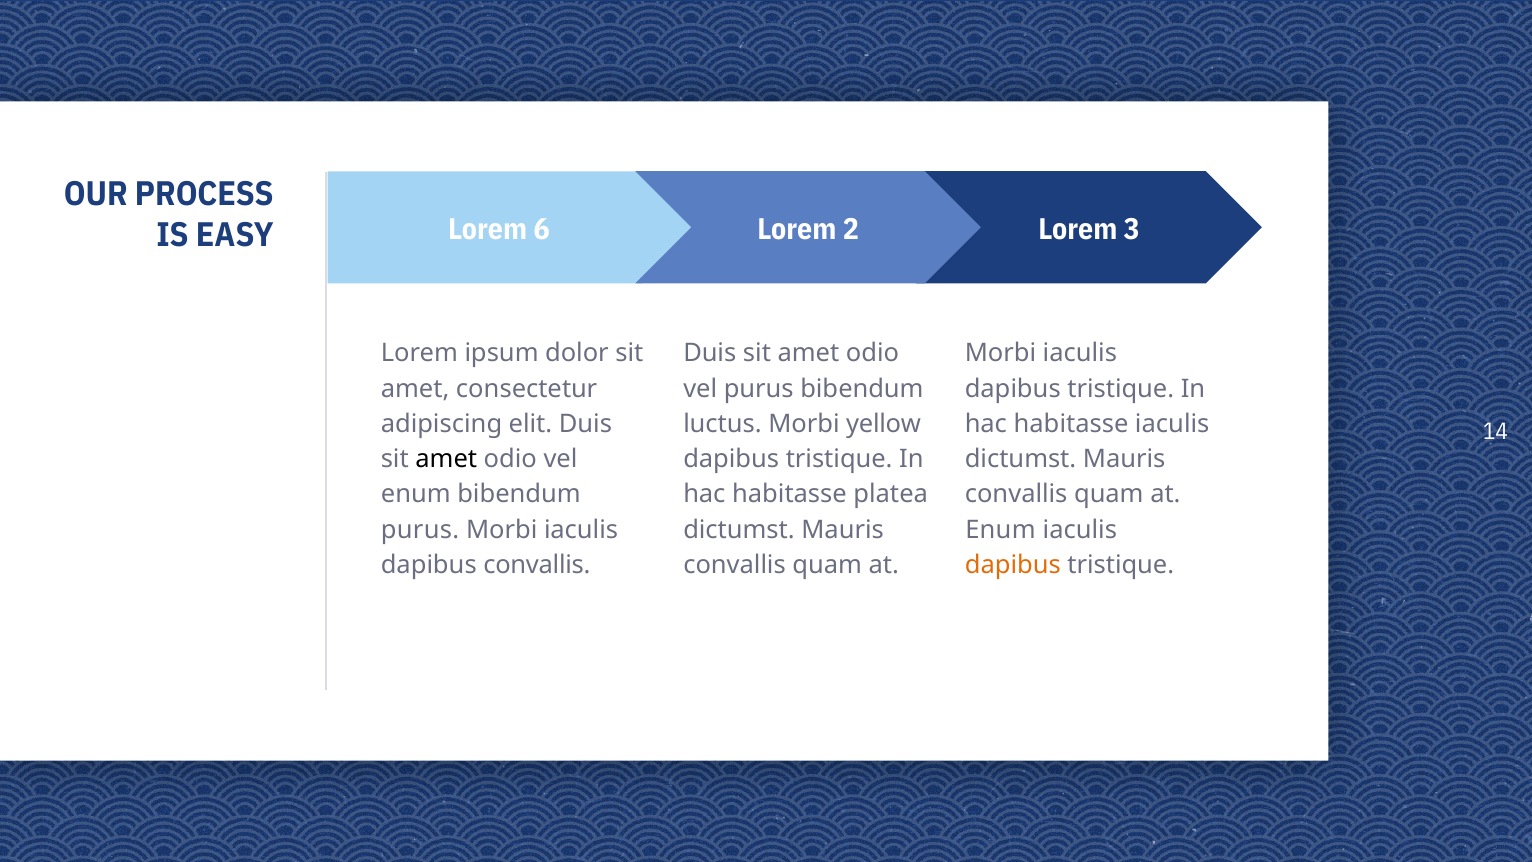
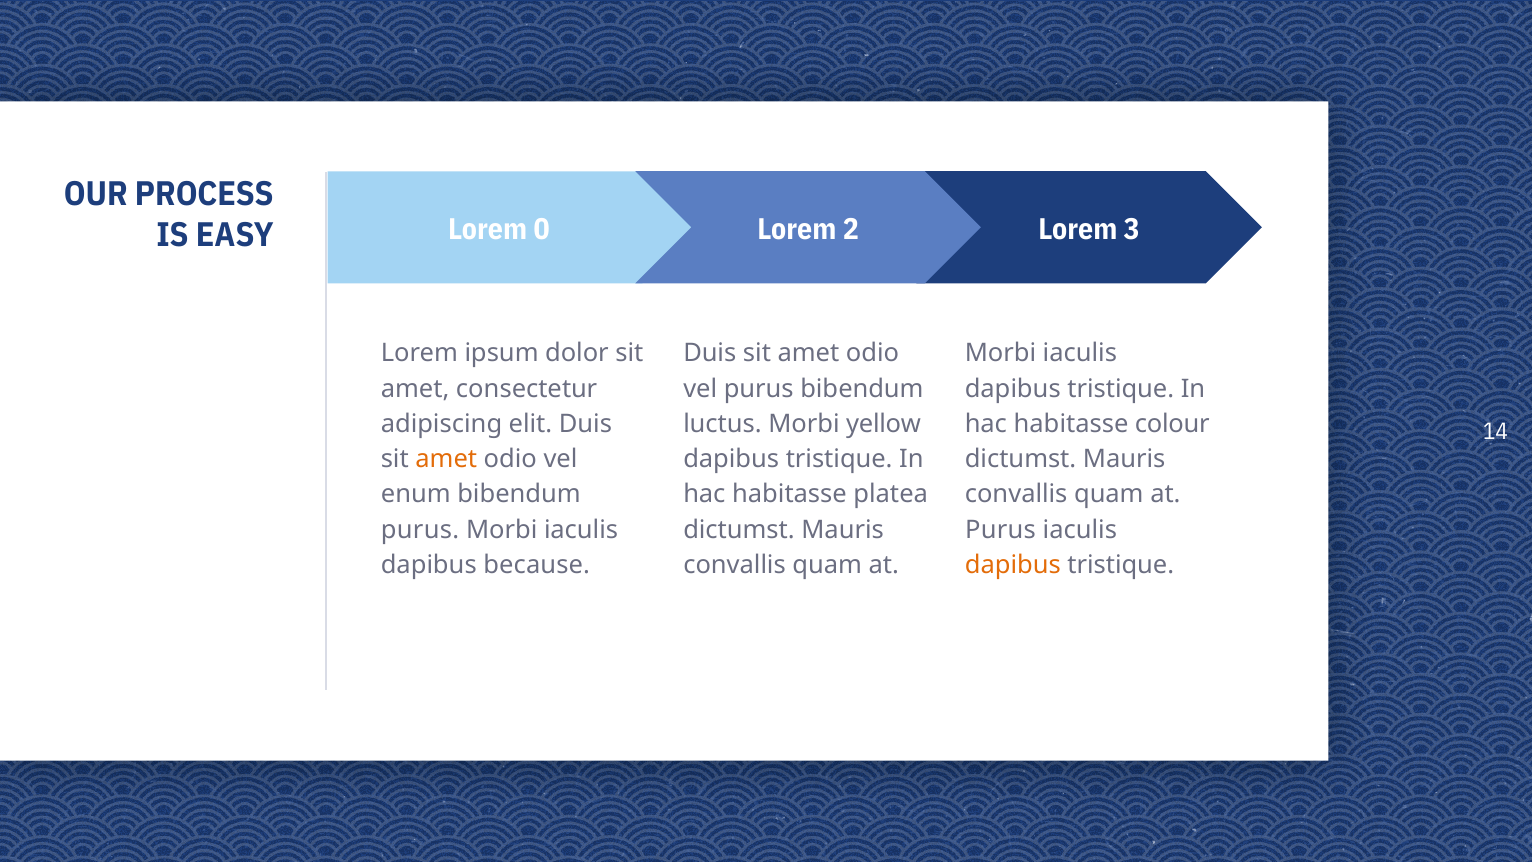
6: 6 -> 0 (542, 229)
habitasse iaculis: iaculis -> colour (1172, 424)
amet colour: black -> orange (446, 459)
Enum: Enum -> Purus (1000, 530)
dapibus convallis: convallis -> because (537, 565)
